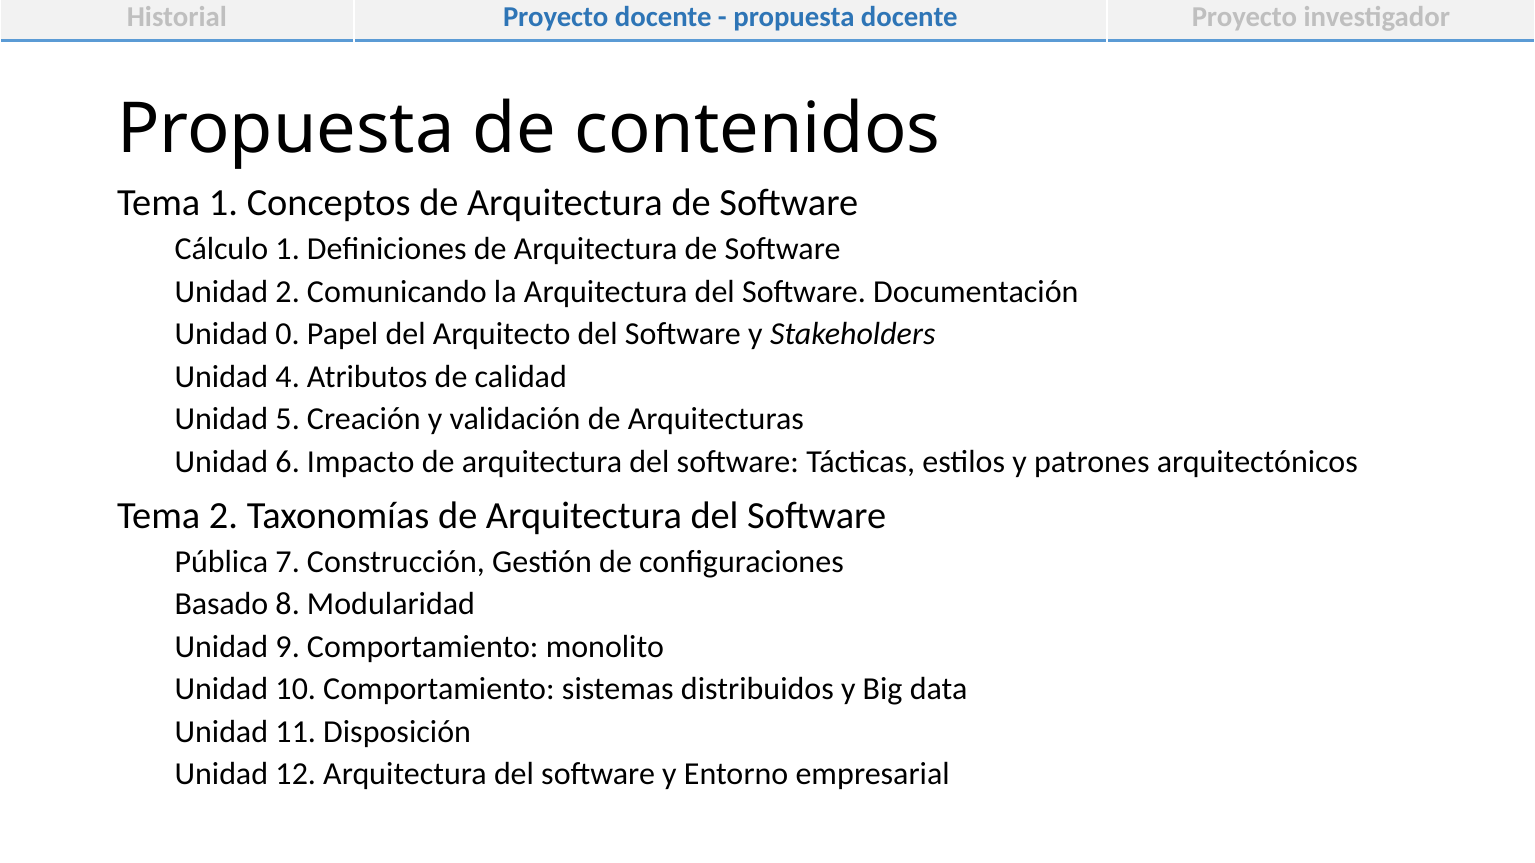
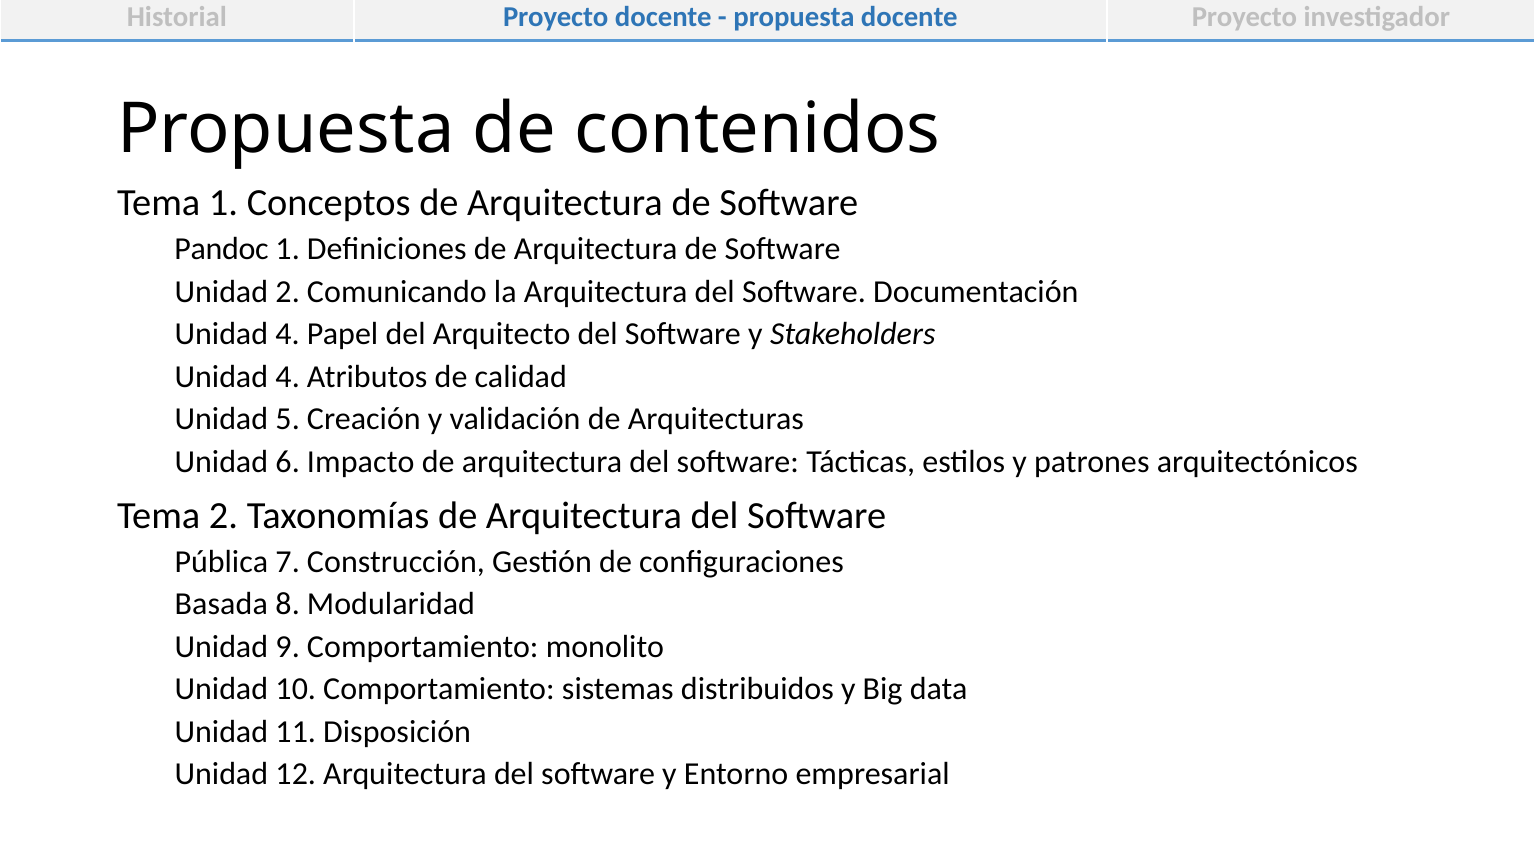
Cálculo: Cálculo -> Pandoc (222, 249)
0: 0 -> 4 (288, 334)
Basado: Basado -> Basada (221, 604)
